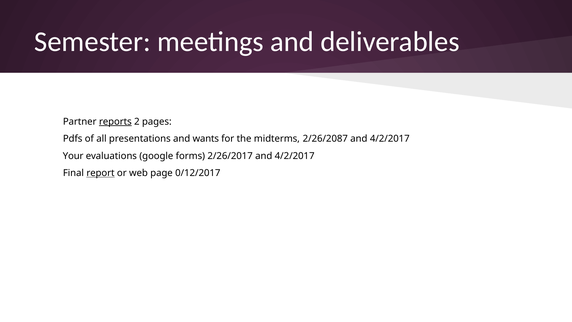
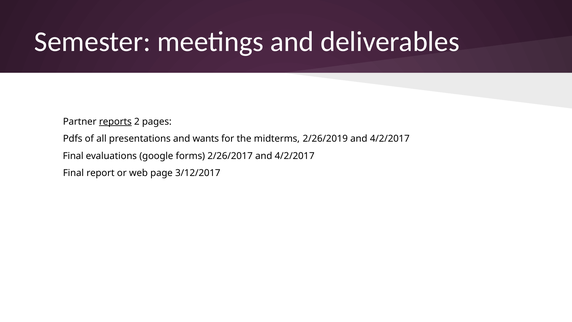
2/26/2087: 2/26/2087 -> 2/26/2019 (325, 139)
Your: Your -> Final (73, 156)
report underline: present -> none (100, 173)
0/12/2017: 0/12/2017 -> 3/12/2017 (198, 173)
